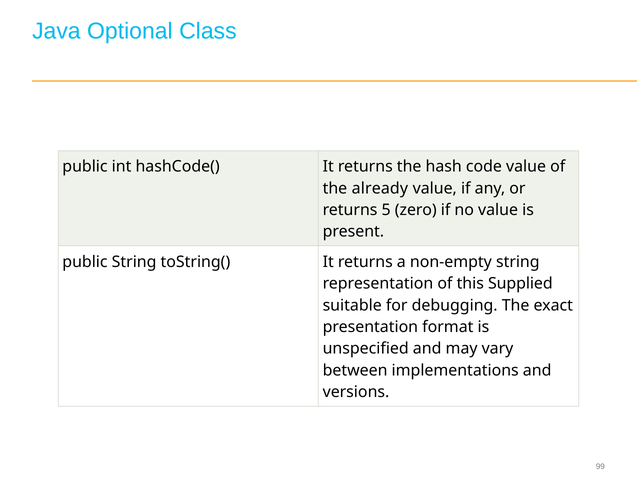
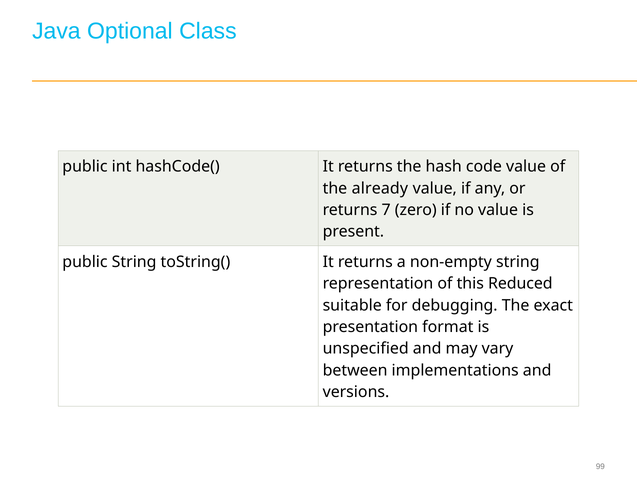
5: 5 -> 7 (386, 210)
Supplied: Supplied -> Reduced (520, 283)
